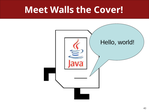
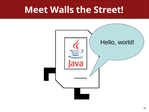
Cover: Cover -> Street (109, 10)
